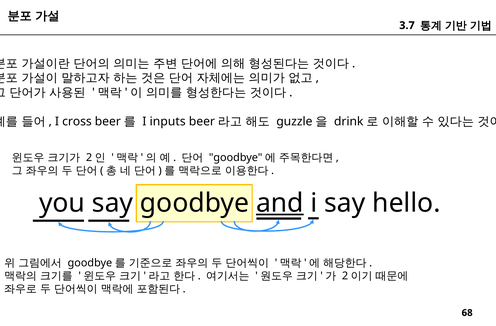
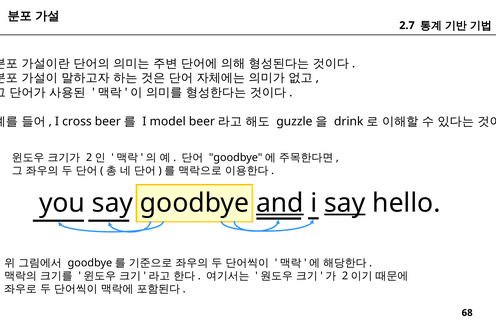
3.7: 3.7 -> 2.7 (407, 25)
inputs: inputs -> model (168, 121)
say underline: none -> present (345, 203)
